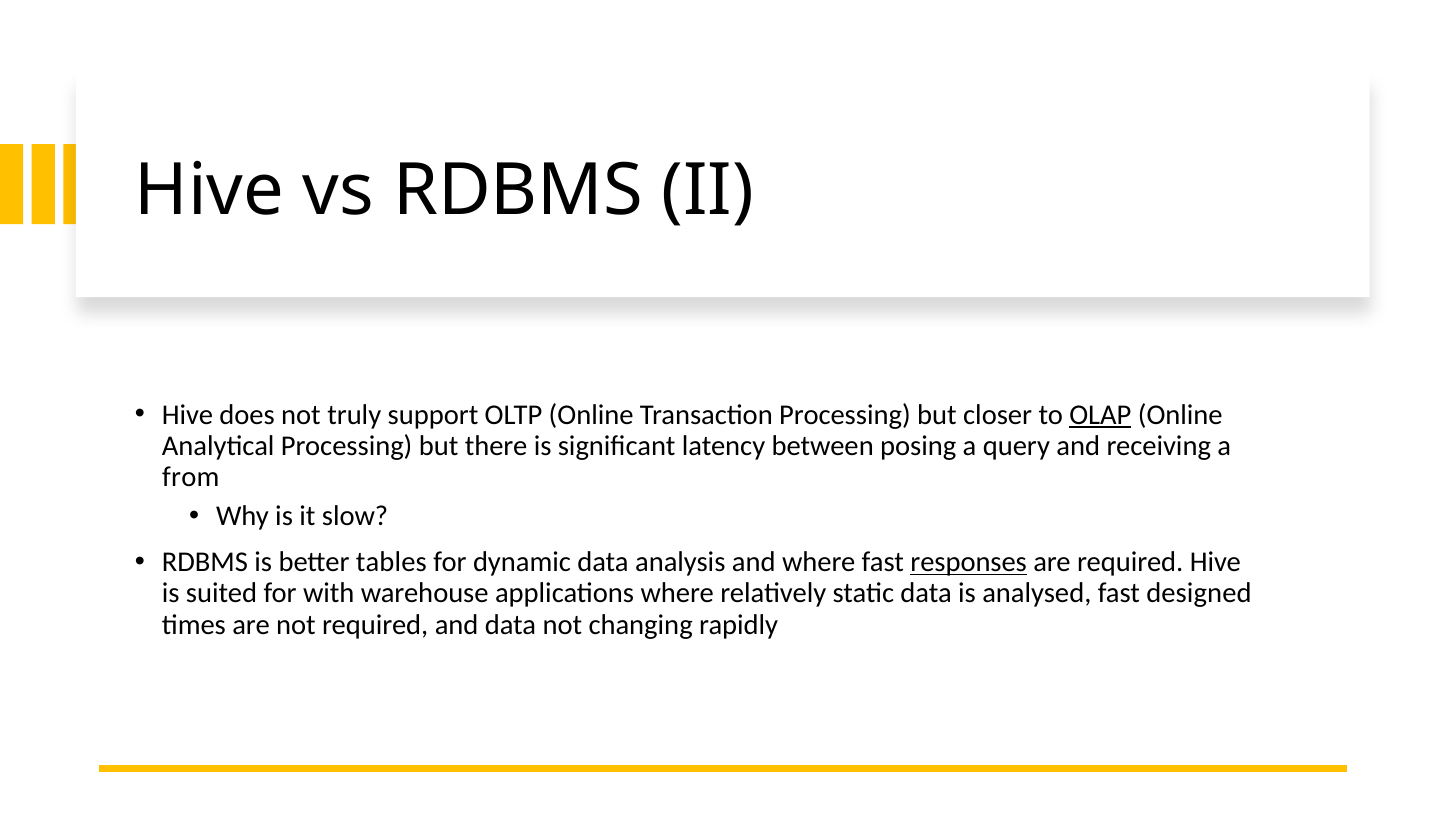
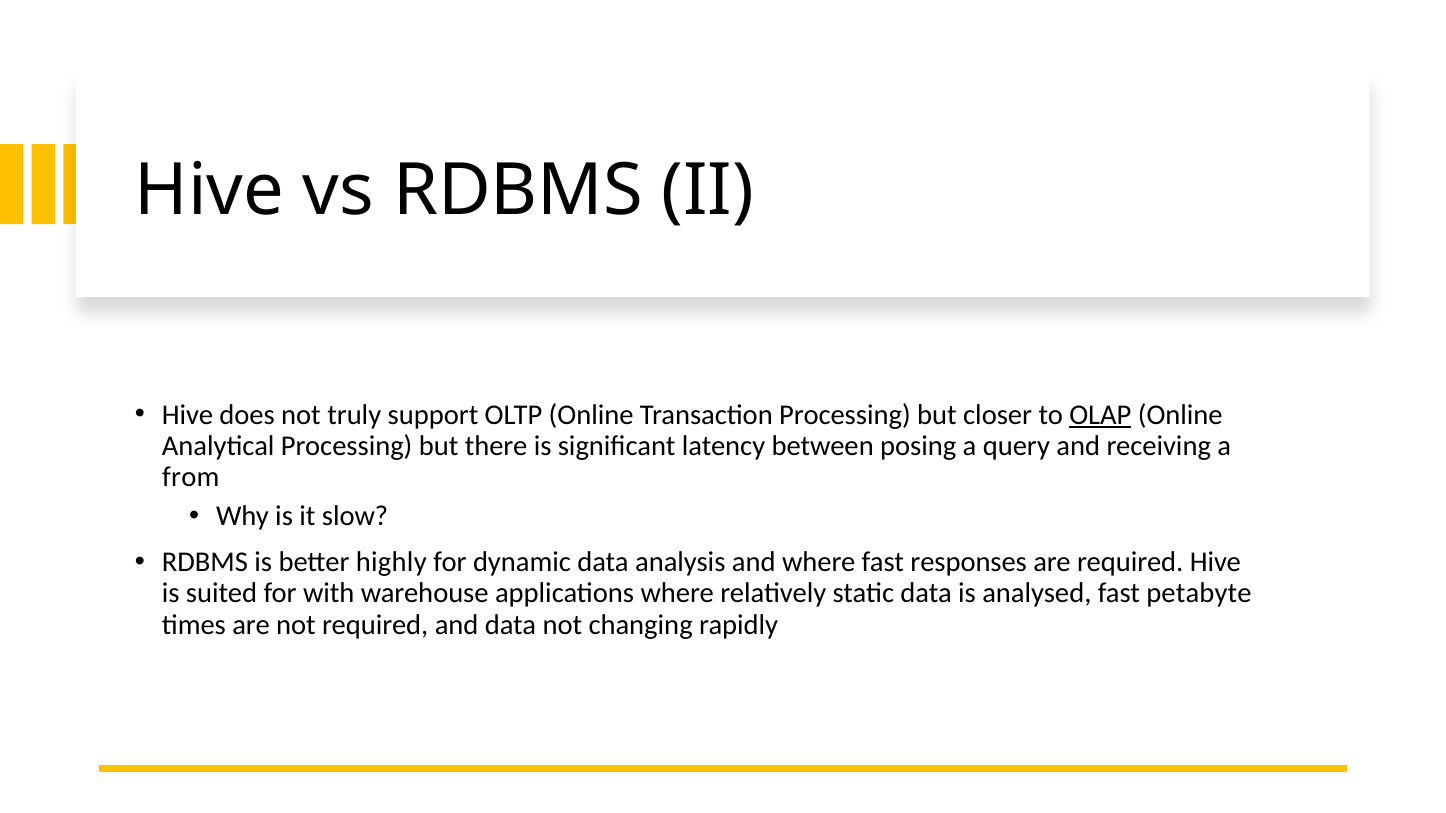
tables: tables -> highly (391, 562)
responses underline: present -> none (969, 562)
designed: designed -> petabyte (1199, 594)
